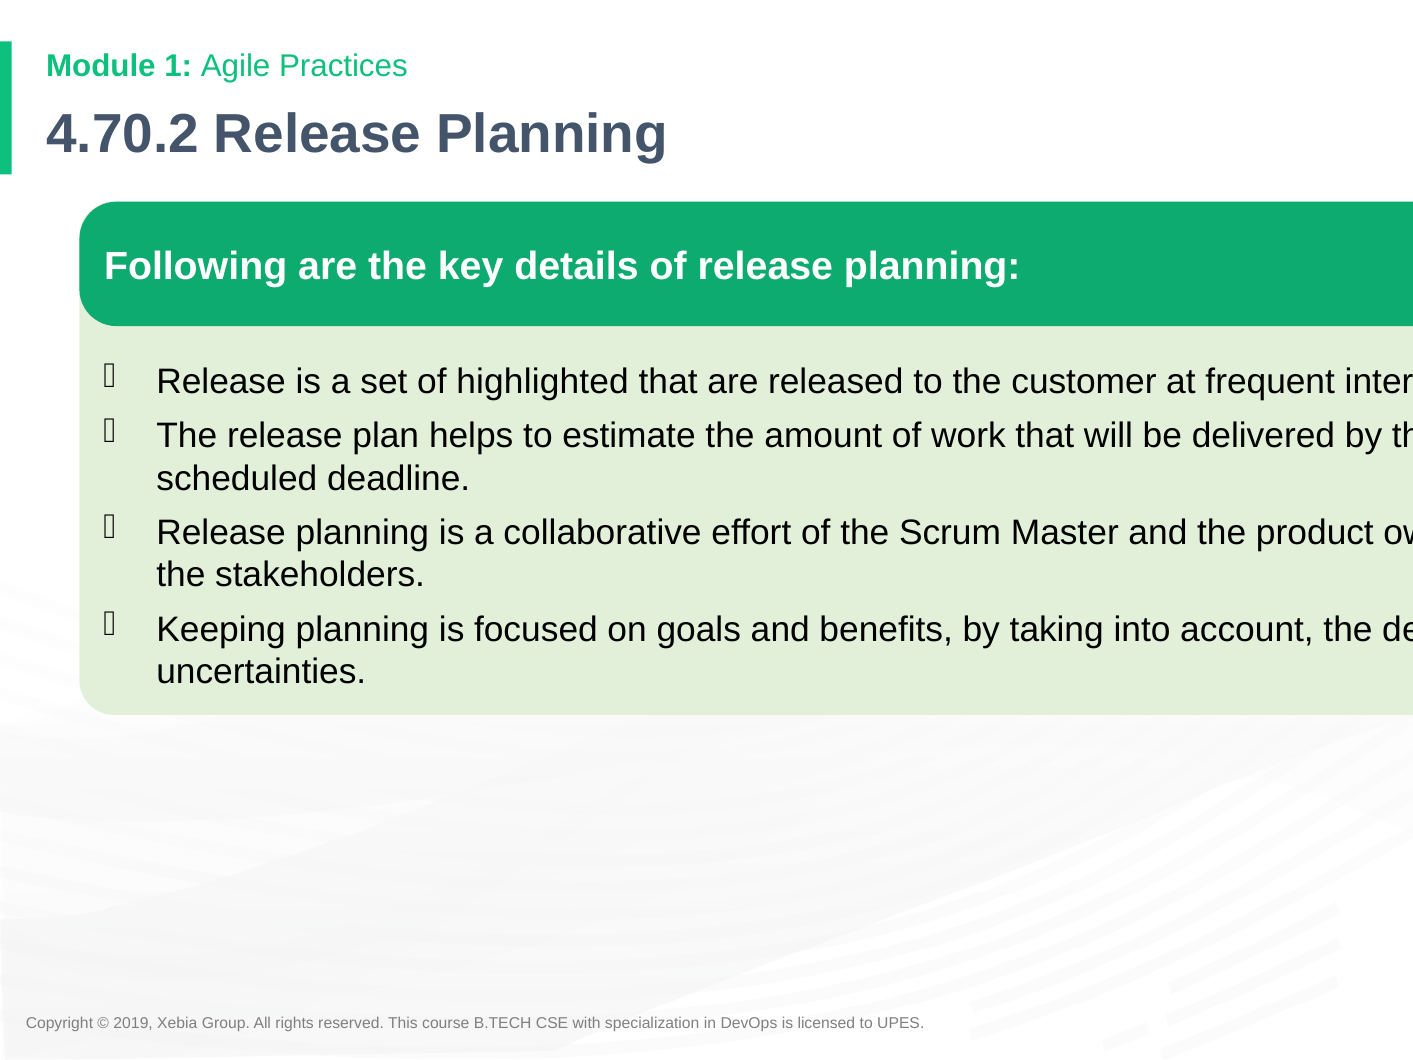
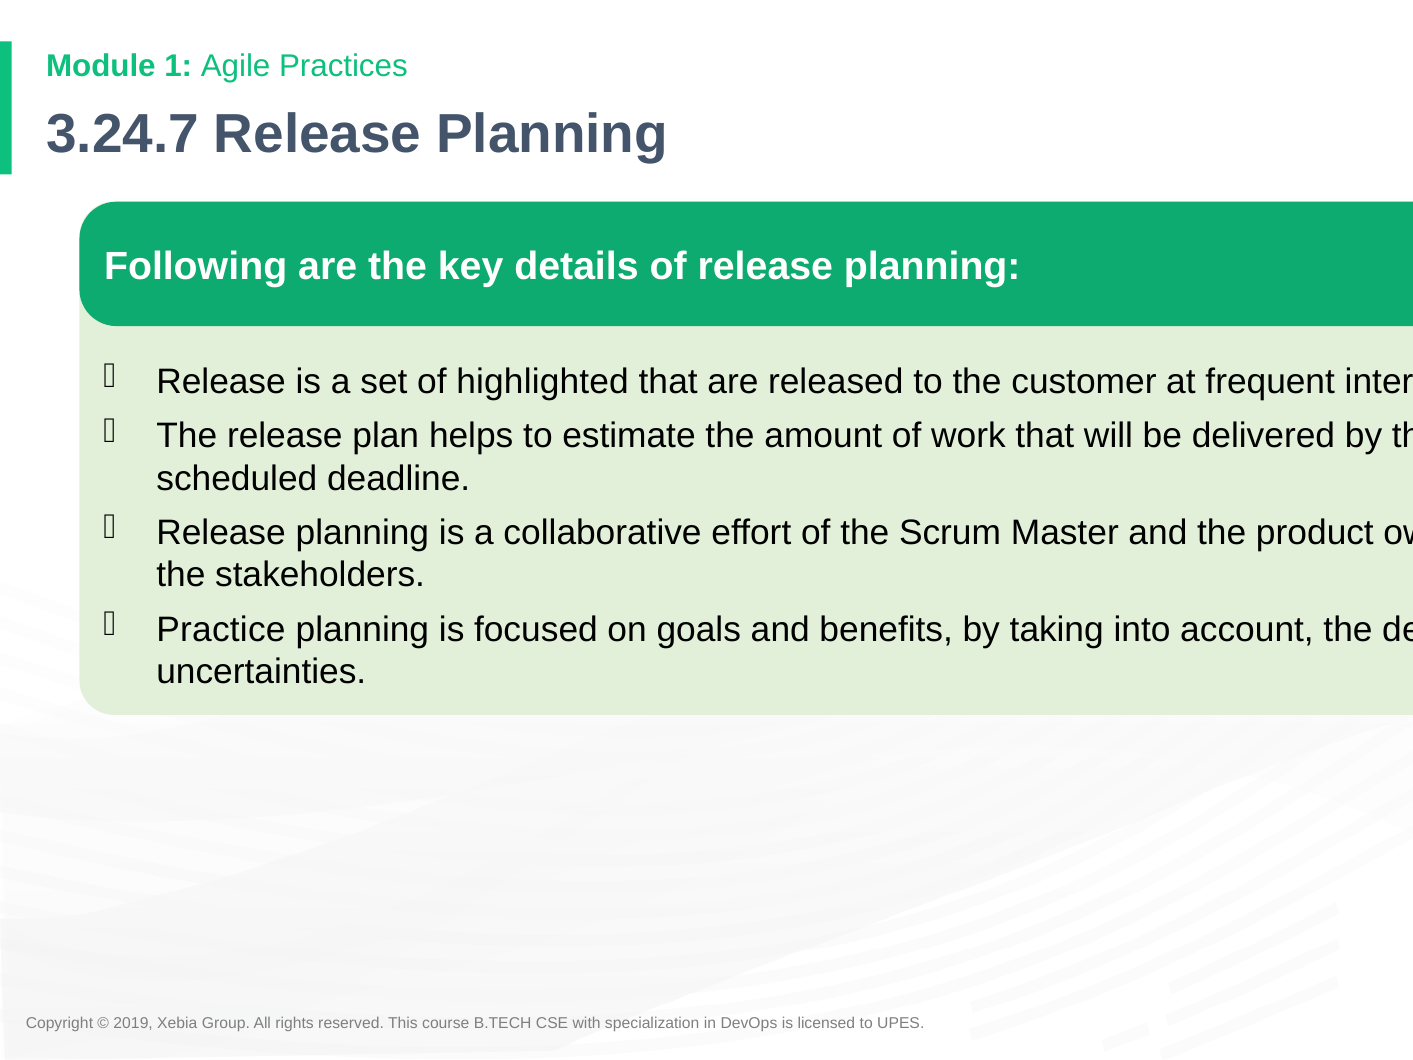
4.70.2: 4.70.2 -> 3.24.7 (123, 134)
Keeping: Keeping -> Practice (221, 629)
